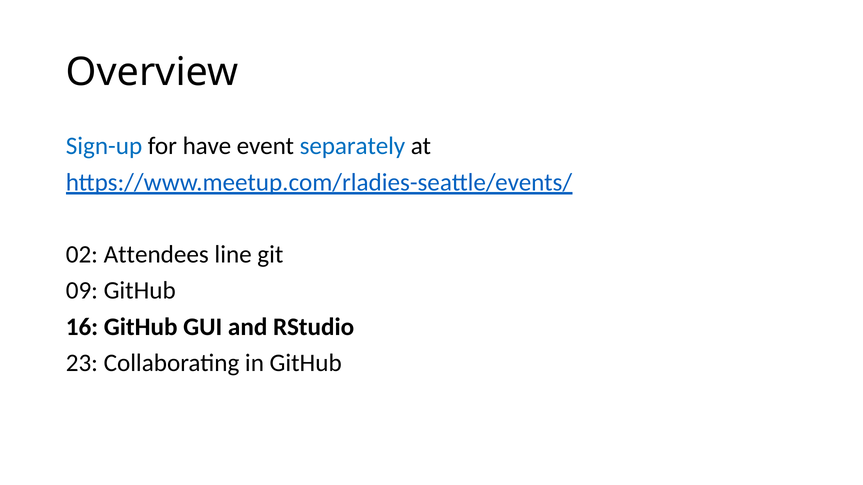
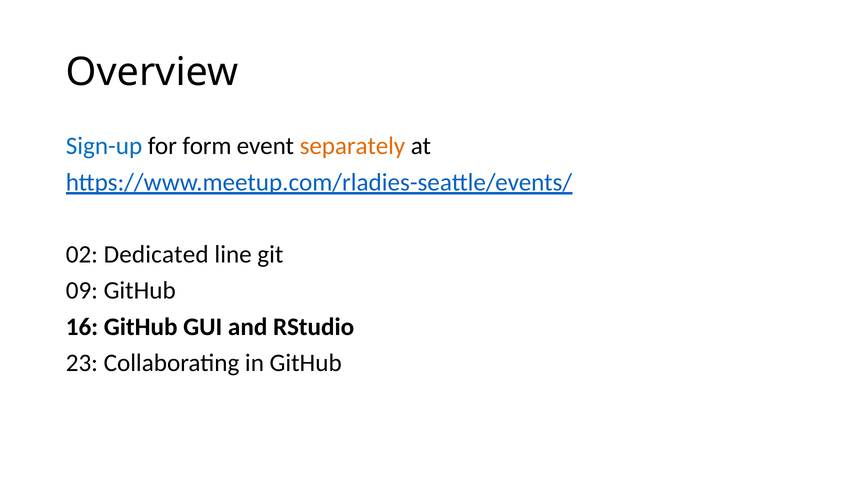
have: have -> form (207, 146)
separately colour: blue -> orange (352, 146)
Attendees: Attendees -> Dedicated (156, 255)
